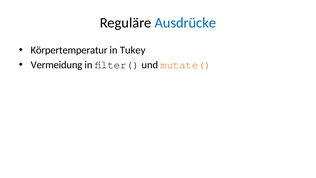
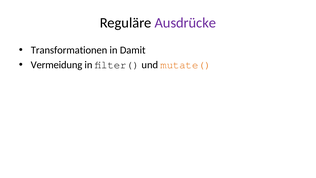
Ausdrücke colour: blue -> purple (185, 23)
Körpertemperatur: Körpertemperatur -> Transformationen (69, 50)
Tukey: Tukey -> Damit (133, 50)
